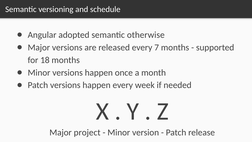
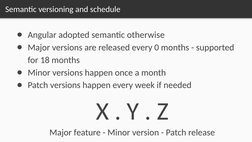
7: 7 -> 0 (157, 47)
project: project -> feature (87, 132)
